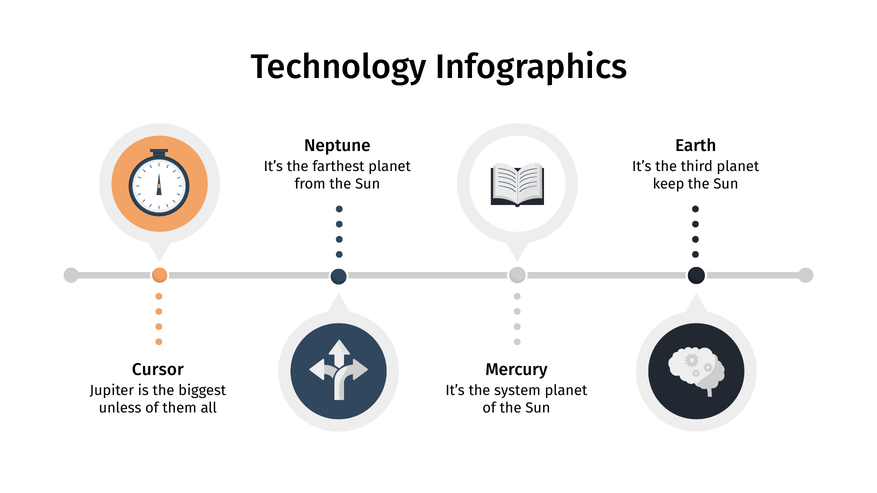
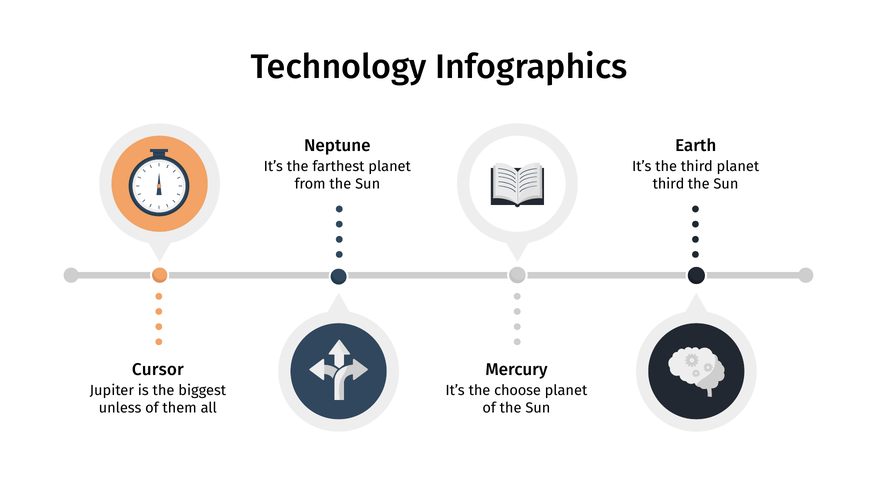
keep: keep -> third (669, 184)
system: system -> choose (518, 391)
